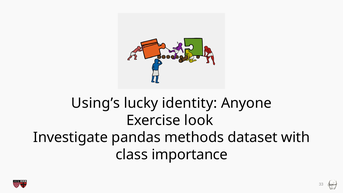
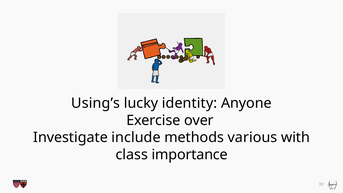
look: look -> over (199, 120)
pandas: pandas -> include (136, 137)
dataset: dataset -> various (252, 137)
